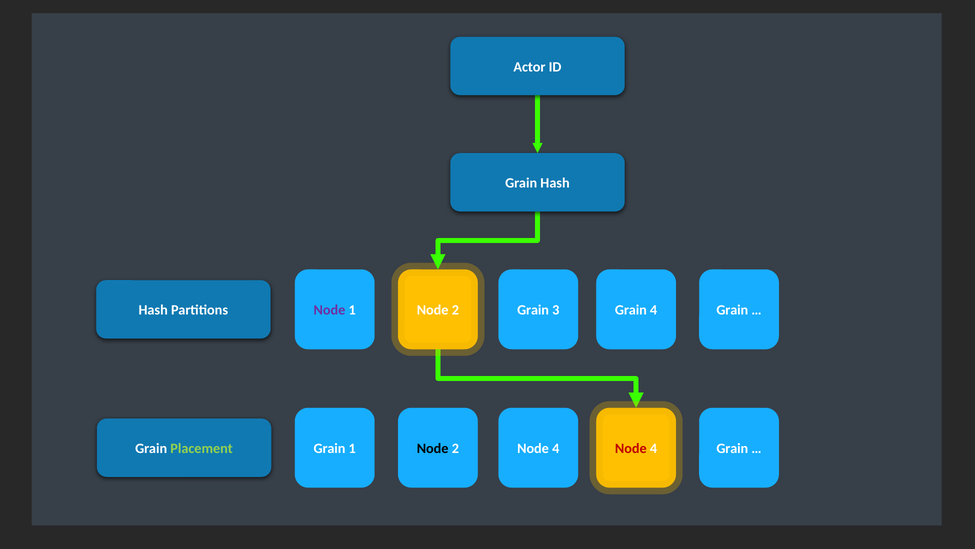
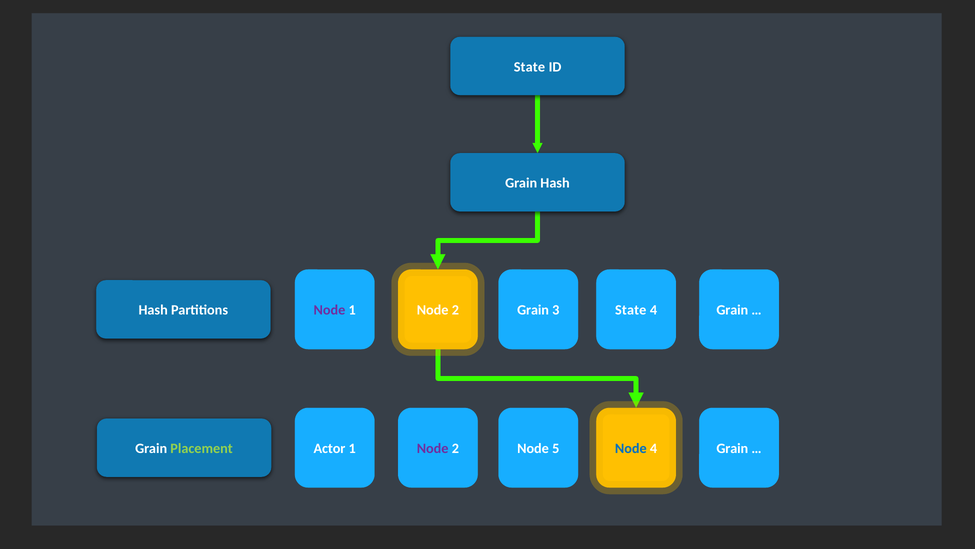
Actor: Actor -> State (529, 67)
3 Grain: Grain -> State (631, 310)
Grain: Grain -> Actor (329, 448)
Node colour: black -> purple (433, 448)
4: 4 -> 5 (556, 448)
Node colour: red -> blue (631, 448)
